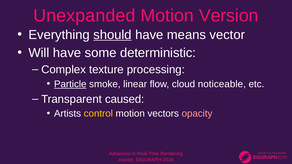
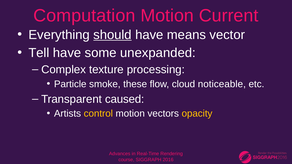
Unexpanded: Unexpanded -> Computation (84, 16)
Version: Version -> Current (229, 16)
Will: Will -> Tell (39, 53)
deterministic: deterministic -> unexpanded (158, 53)
Particle underline: present -> none (70, 84)
linear: linear -> these (135, 84)
opacity colour: pink -> yellow (197, 114)
